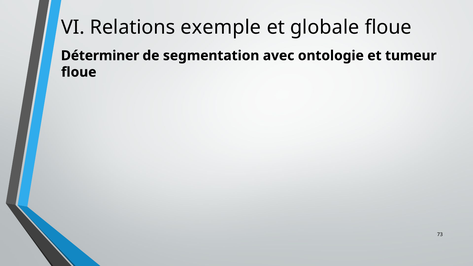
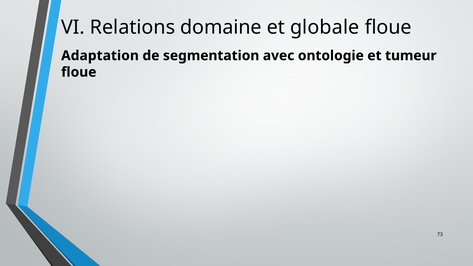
exemple: exemple -> domaine (221, 27)
Déterminer: Déterminer -> Adaptation (100, 56)
